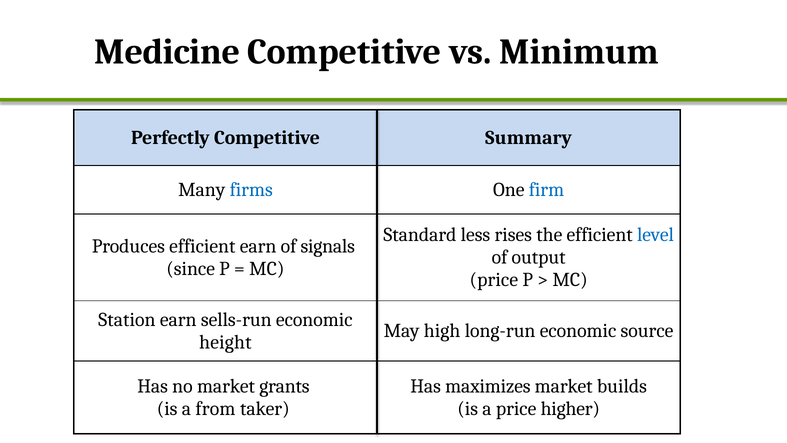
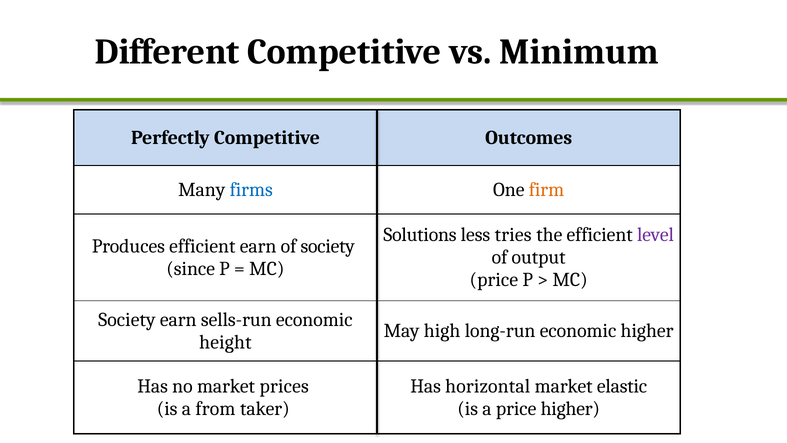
Medicine: Medicine -> Different (167, 52)
Summary: Summary -> Outcomes (529, 137)
firm colour: blue -> orange (546, 190)
Standard: Standard -> Solutions (420, 235)
rises: rises -> tries (513, 235)
level colour: blue -> purple (655, 235)
of signals: signals -> society (328, 246)
Station: Station -> Society (127, 319)
economic source: source -> higher (647, 331)
grants: grants -> prices (284, 386)
maximizes: maximizes -> horizontal (488, 386)
builds: builds -> elastic (622, 386)
